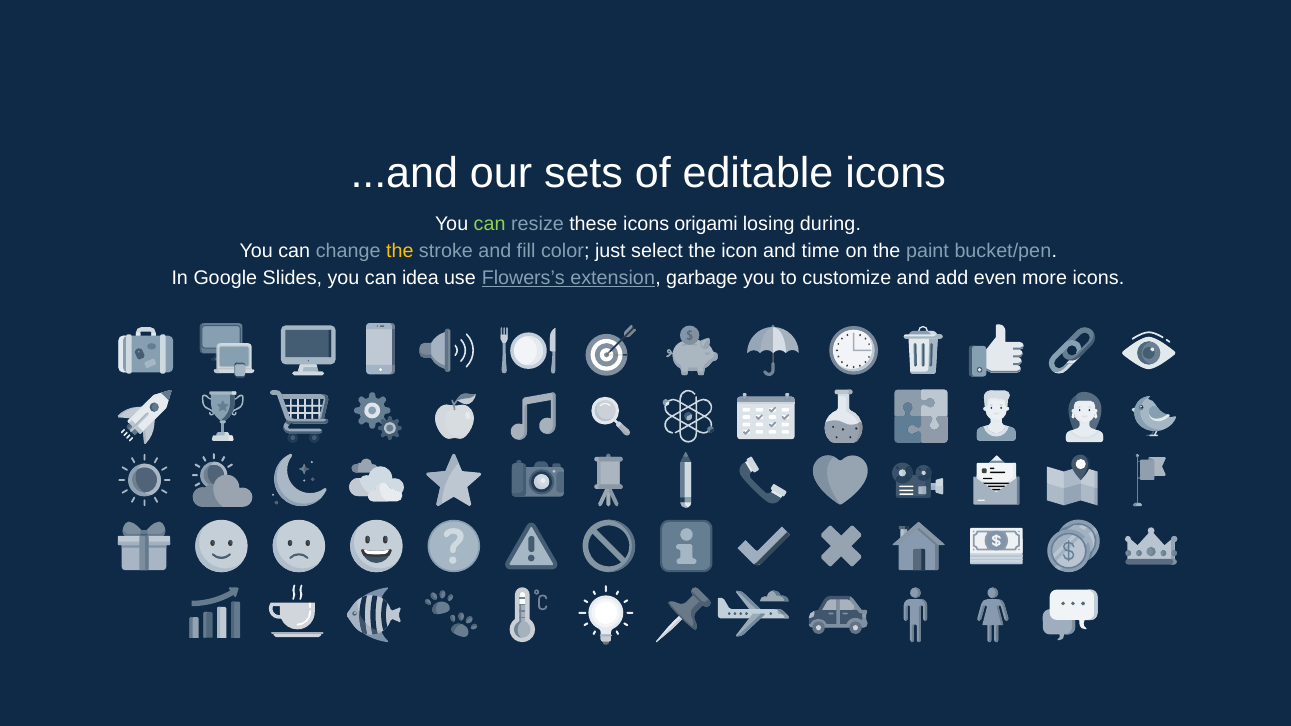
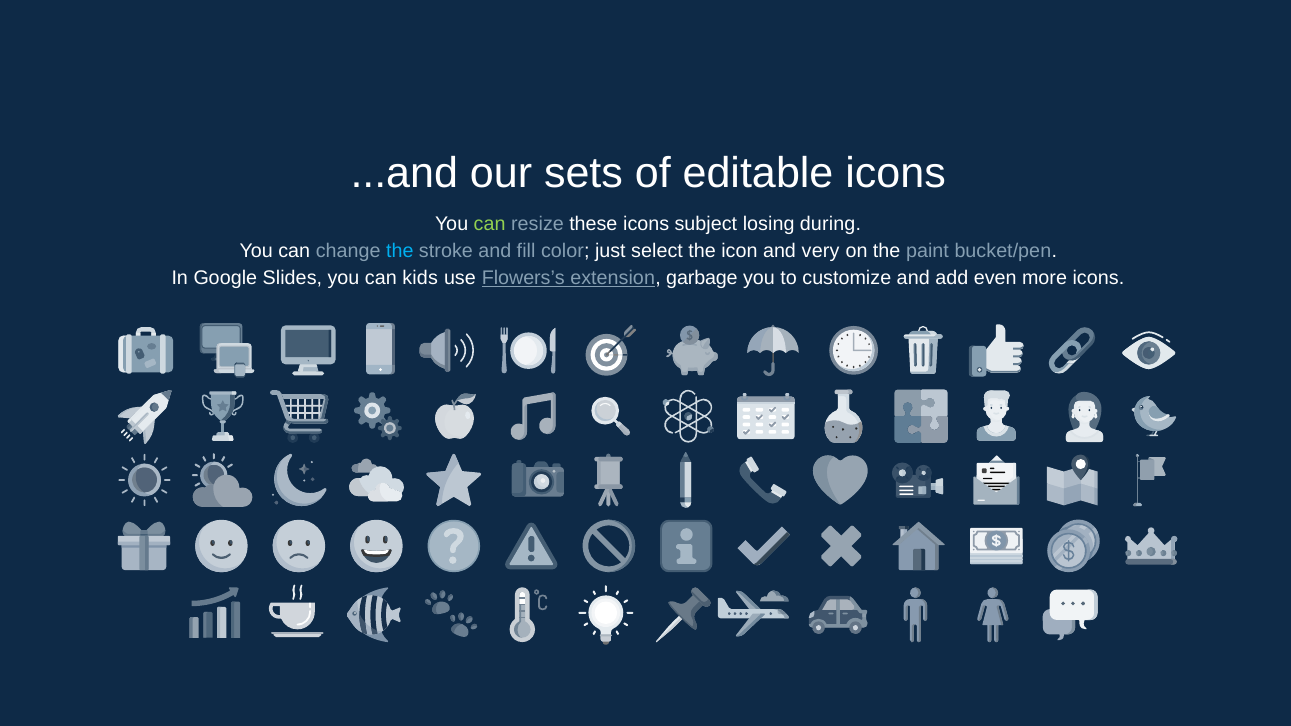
origami: origami -> subject (706, 224)
the colour: yellow -> light blue (400, 251)
time: time -> very (821, 251)
idea: idea -> kids (420, 278)
